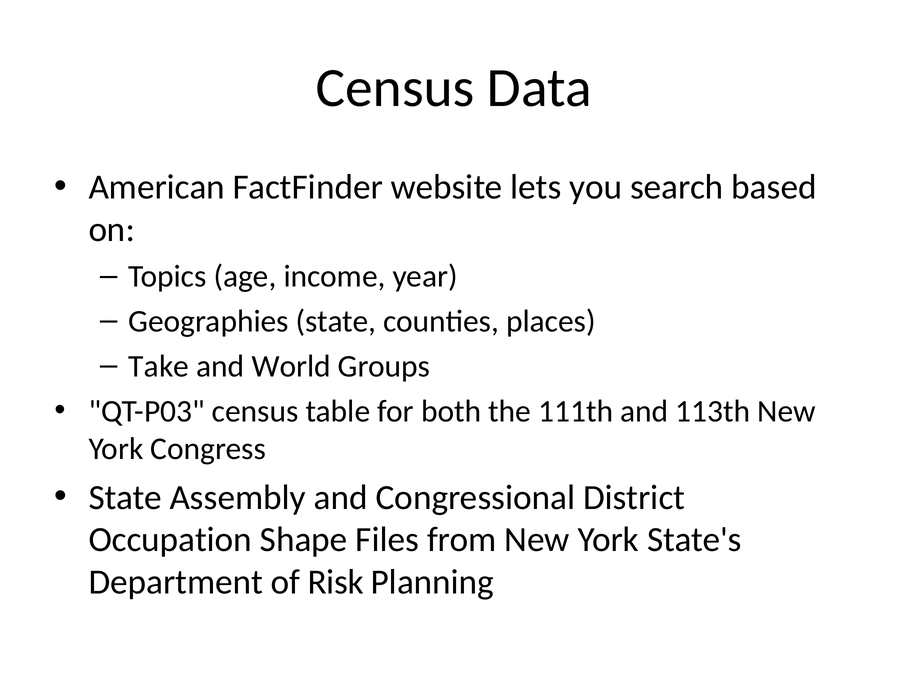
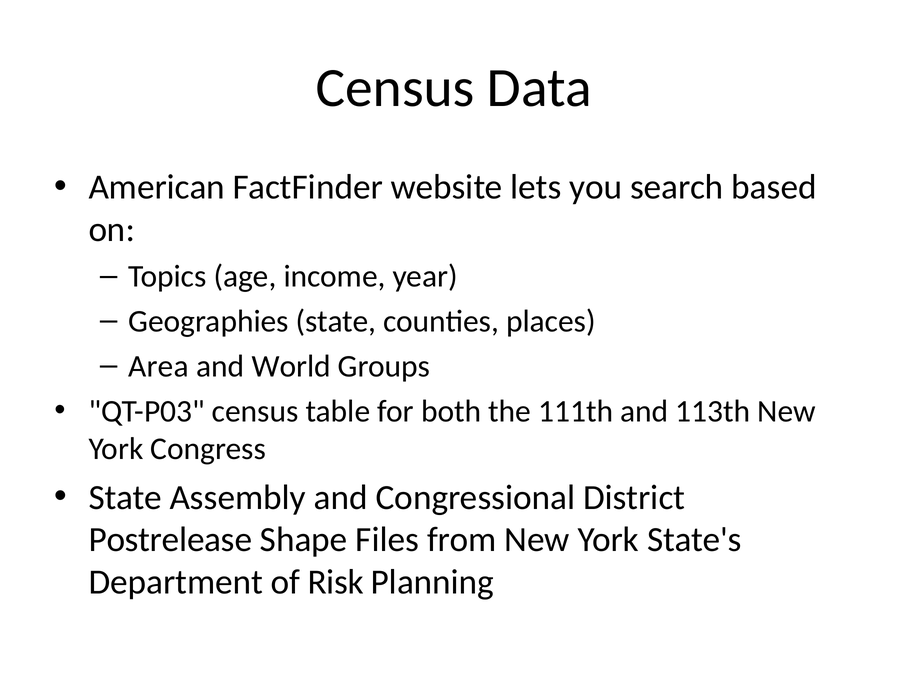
Take: Take -> Area (159, 366)
Occupation: Occupation -> Postrelease (170, 540)
